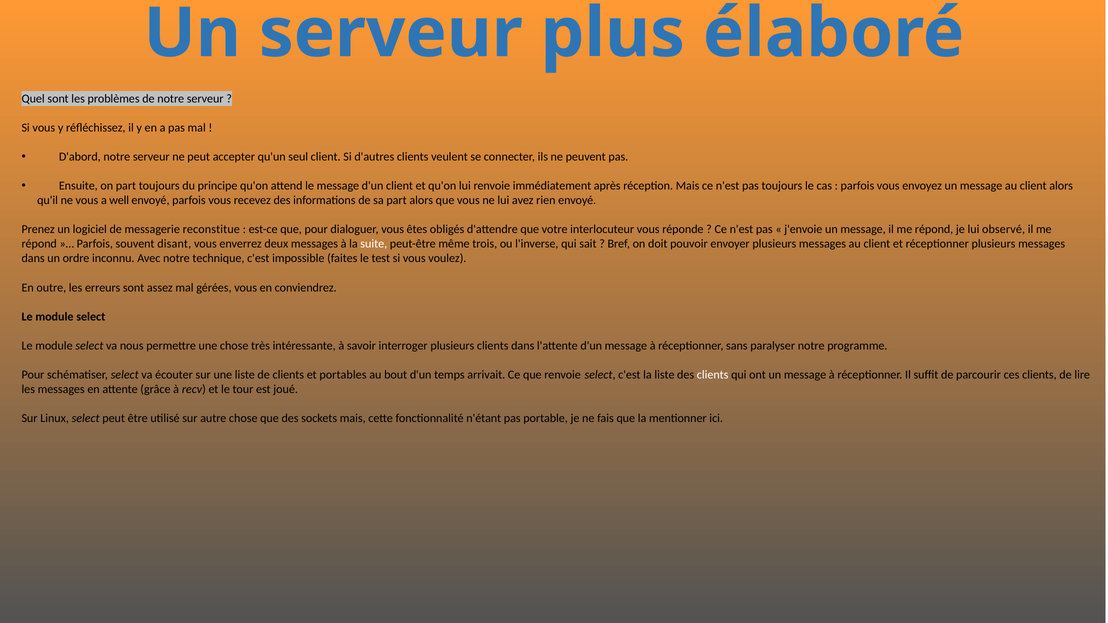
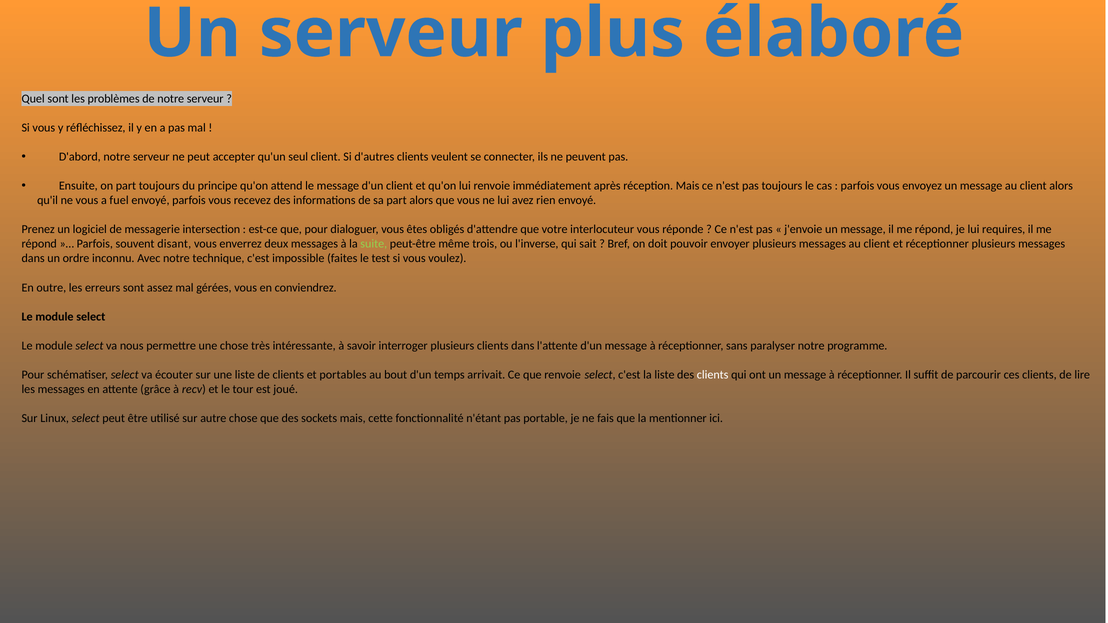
well: well -> fuel (119, 200)
reconstitue: reconstitue -> intersection (211, 230)
observé: observé -> requires (1004, 230)
suite colour: white -> light green (374, 244)
